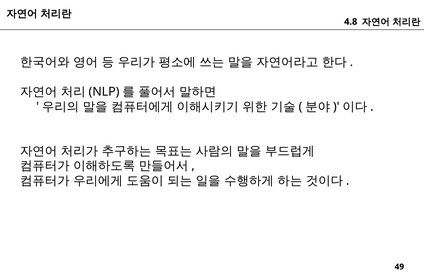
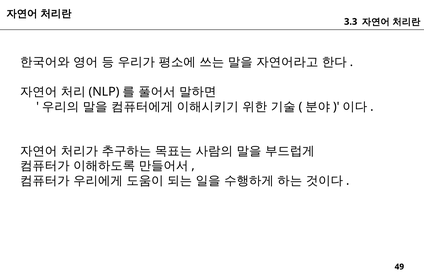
4.8: 4.8 -> 3.3 (351, 22)
